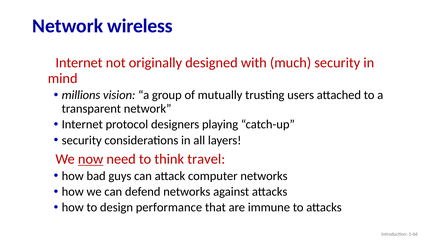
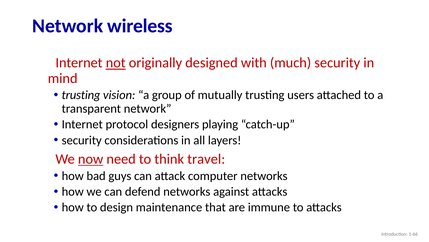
not underline: none -> present (116, 63)
millions: millions -> trusting (81, 95)
performance: performance -> maintenance (169, 207)
